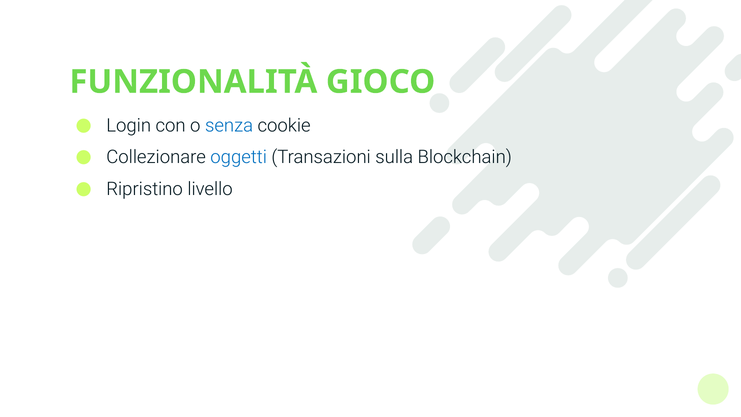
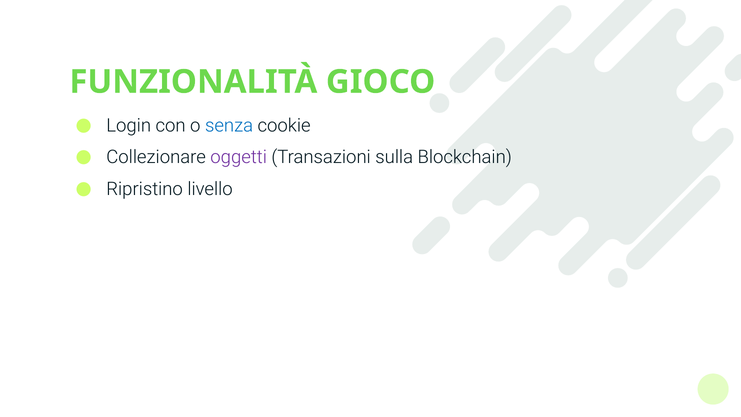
oggetti colour: blue -> purple (239, 157)
